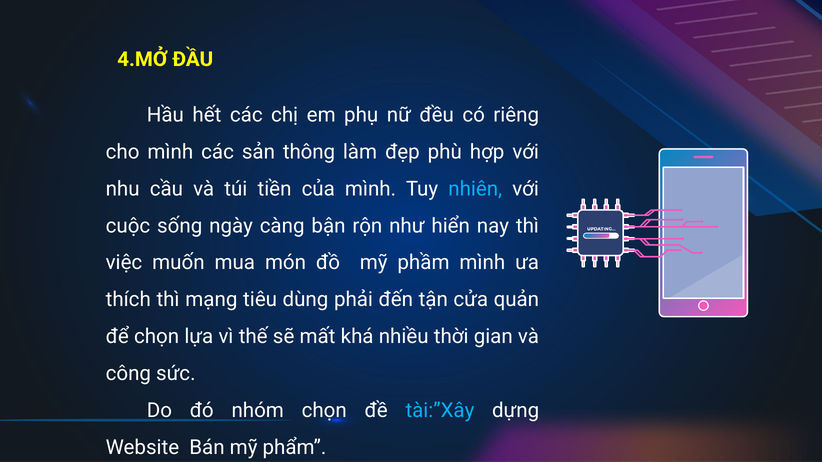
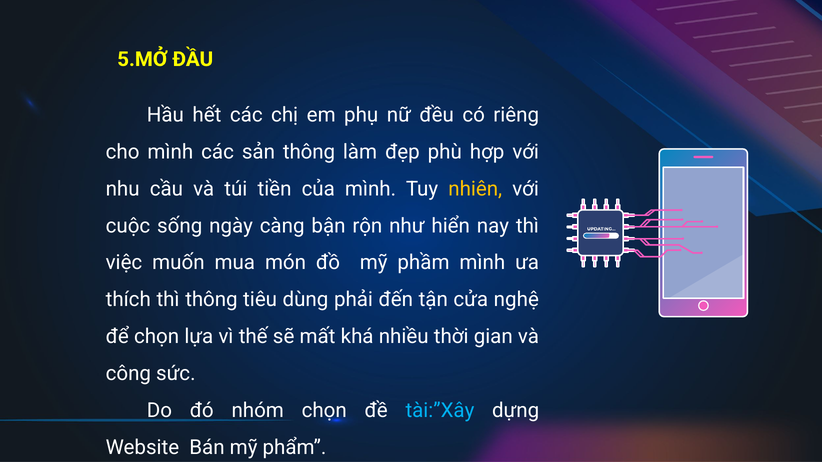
4.MỞ: 4.MỞ -> 5.MỞ (142, 59)
nhiên colour: light blue -> yellow (475, 189)
thì mạng: mạng -> thông (211, 300)
quản: quản -> nghệ (516, 300)
